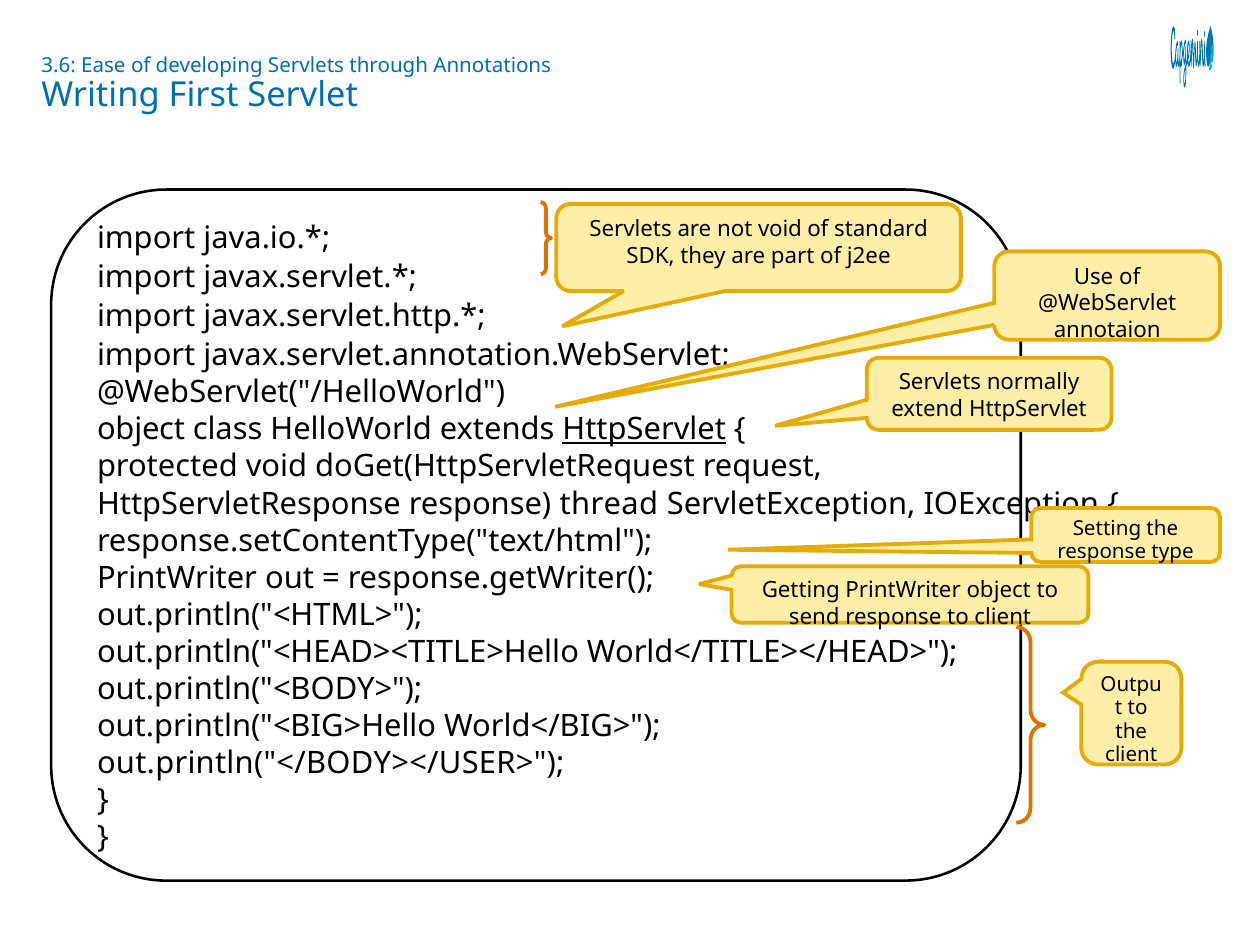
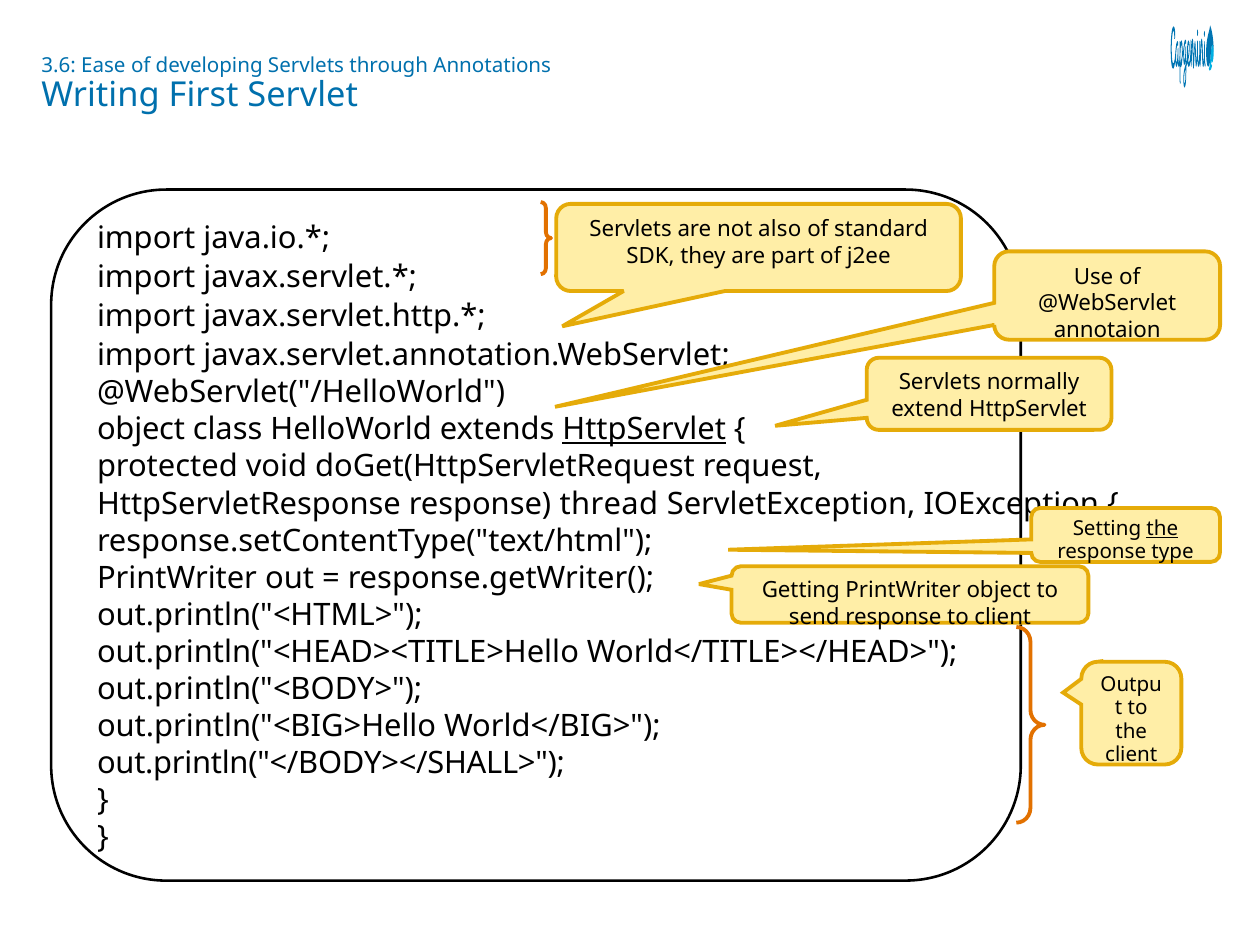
not void: void -> also (780, 229)
the underline: none -> present (1162, 529)
out.println("</BODY></USER>: out.println("</BODY></USER> -> out.println("</BODY></SHALL> (331, 763)
